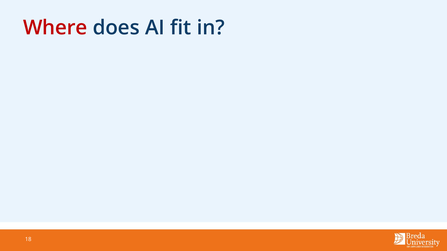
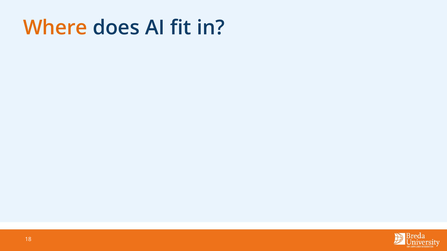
Where colour: red -> orange (55, 28)
